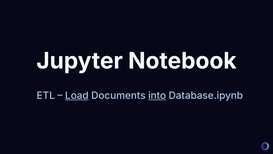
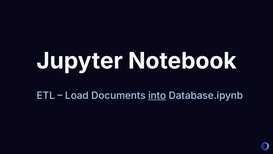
Load underline: present -> none (77, 95)
